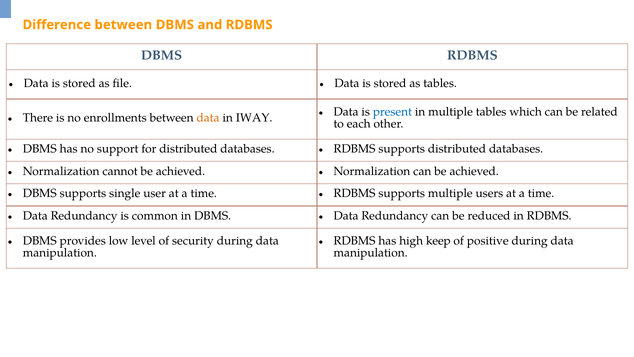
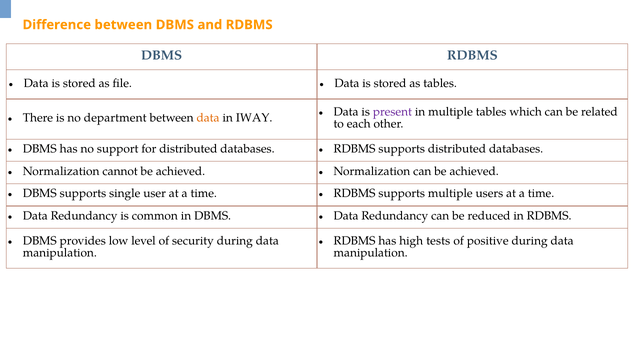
present colour: blue -> purple (392, 112)
enrollments: enrollments -> department (115, 118)
keep: keep -> tests (438, 241)
